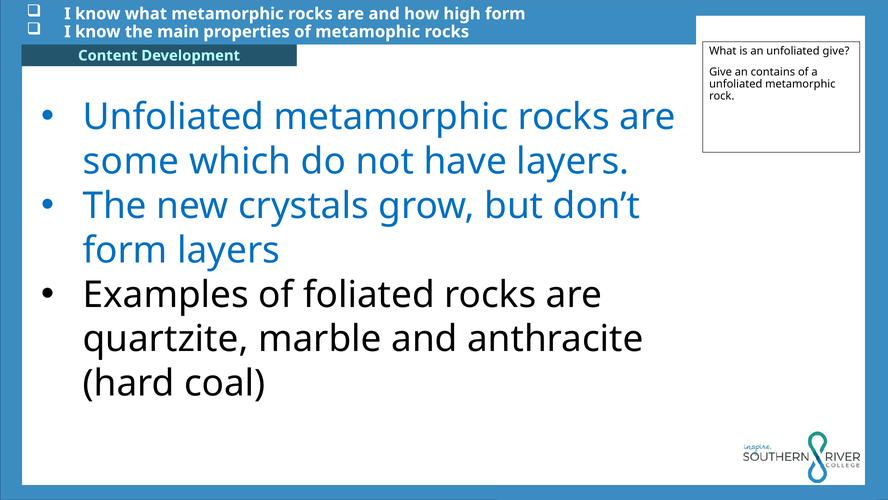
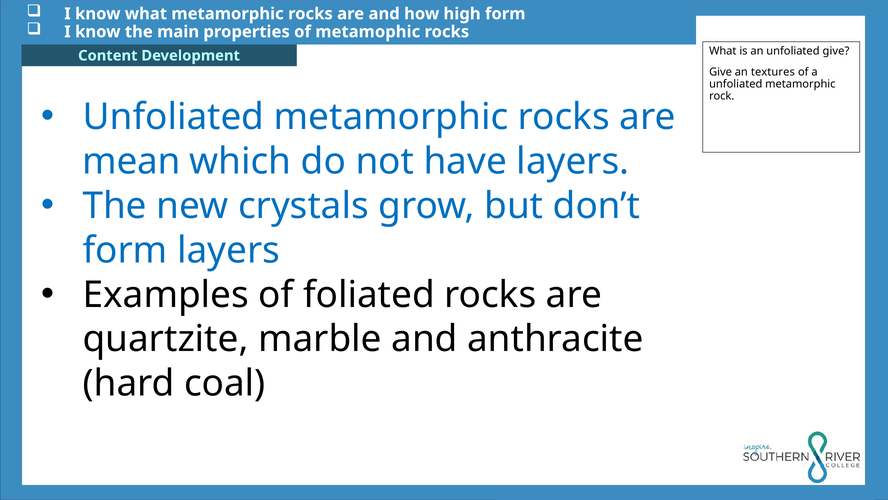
contains: contains -> textures (773, 72)
some: some -> mean (131, 161)
